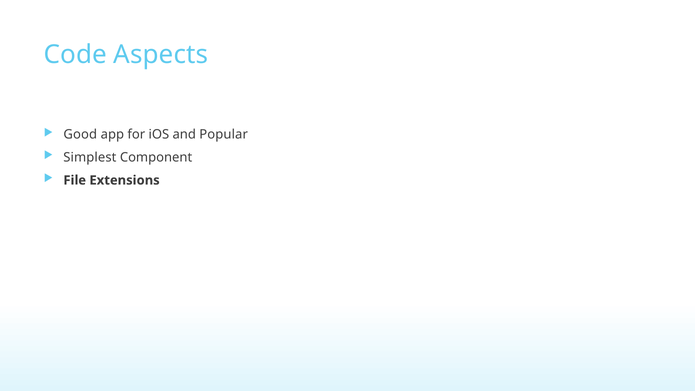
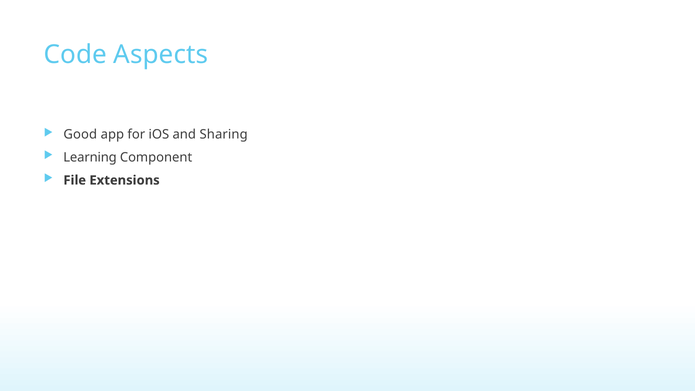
Popular: Popular -> Sharing (224, 135)
Simplest: Simplest -> Learning (90, 157)
